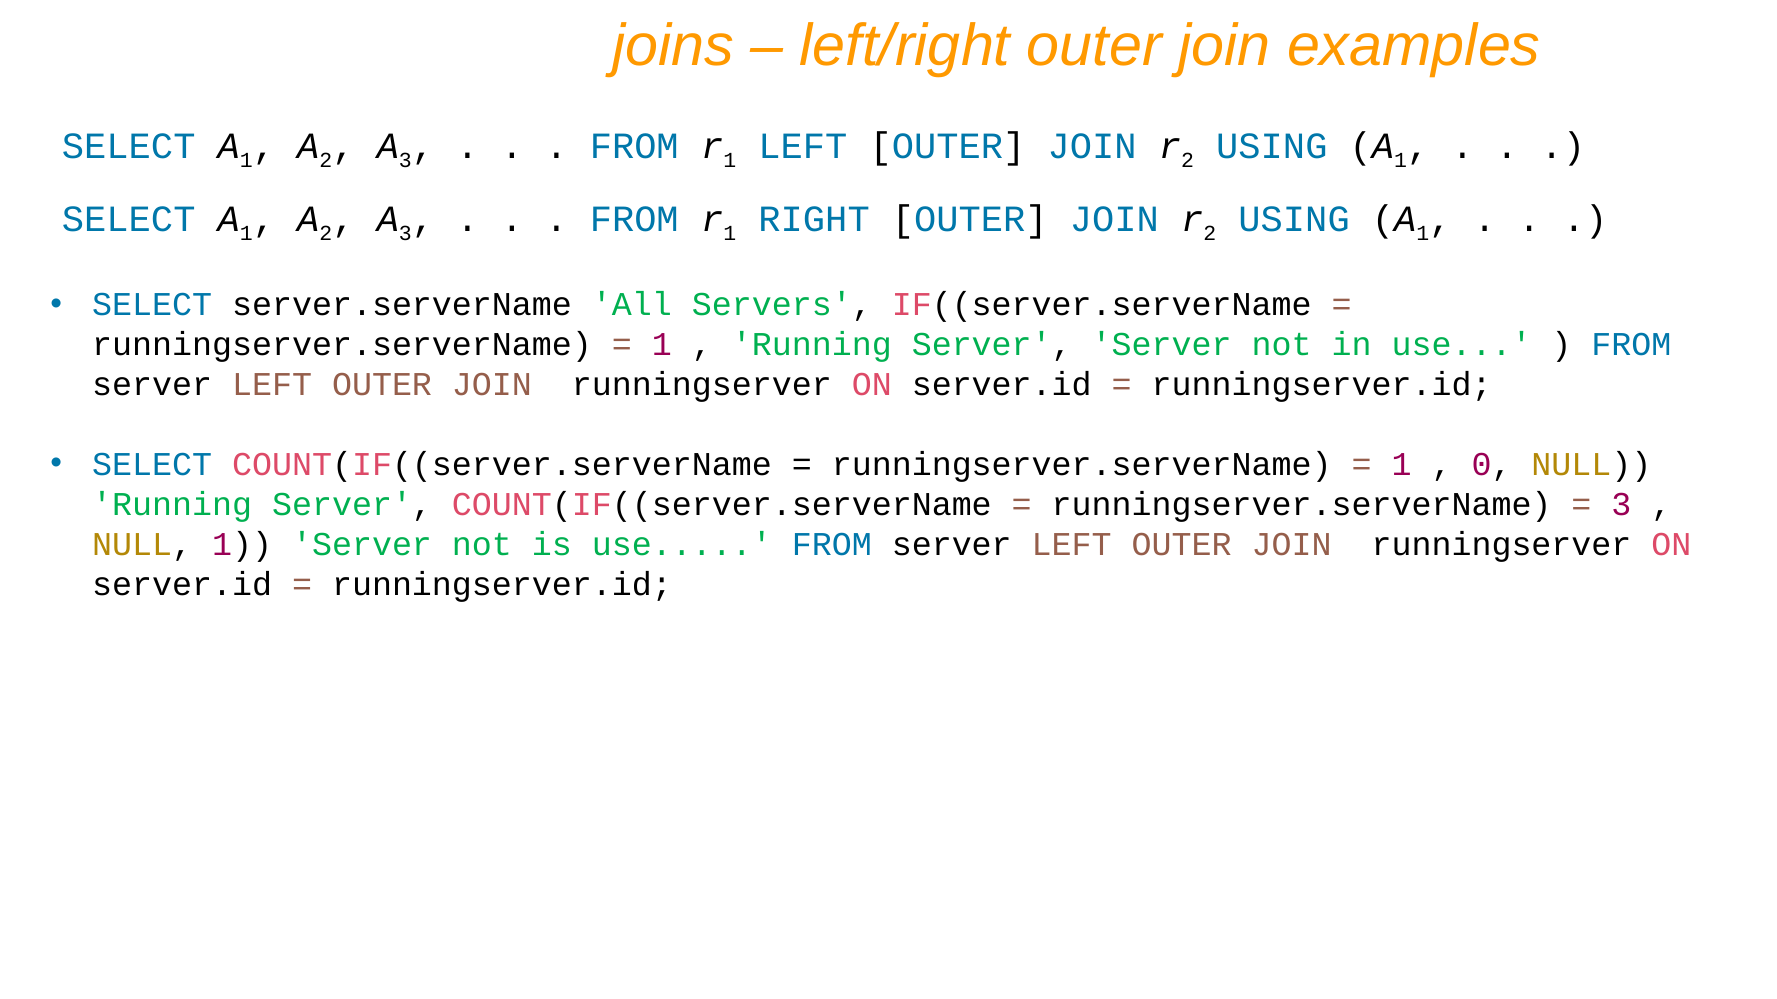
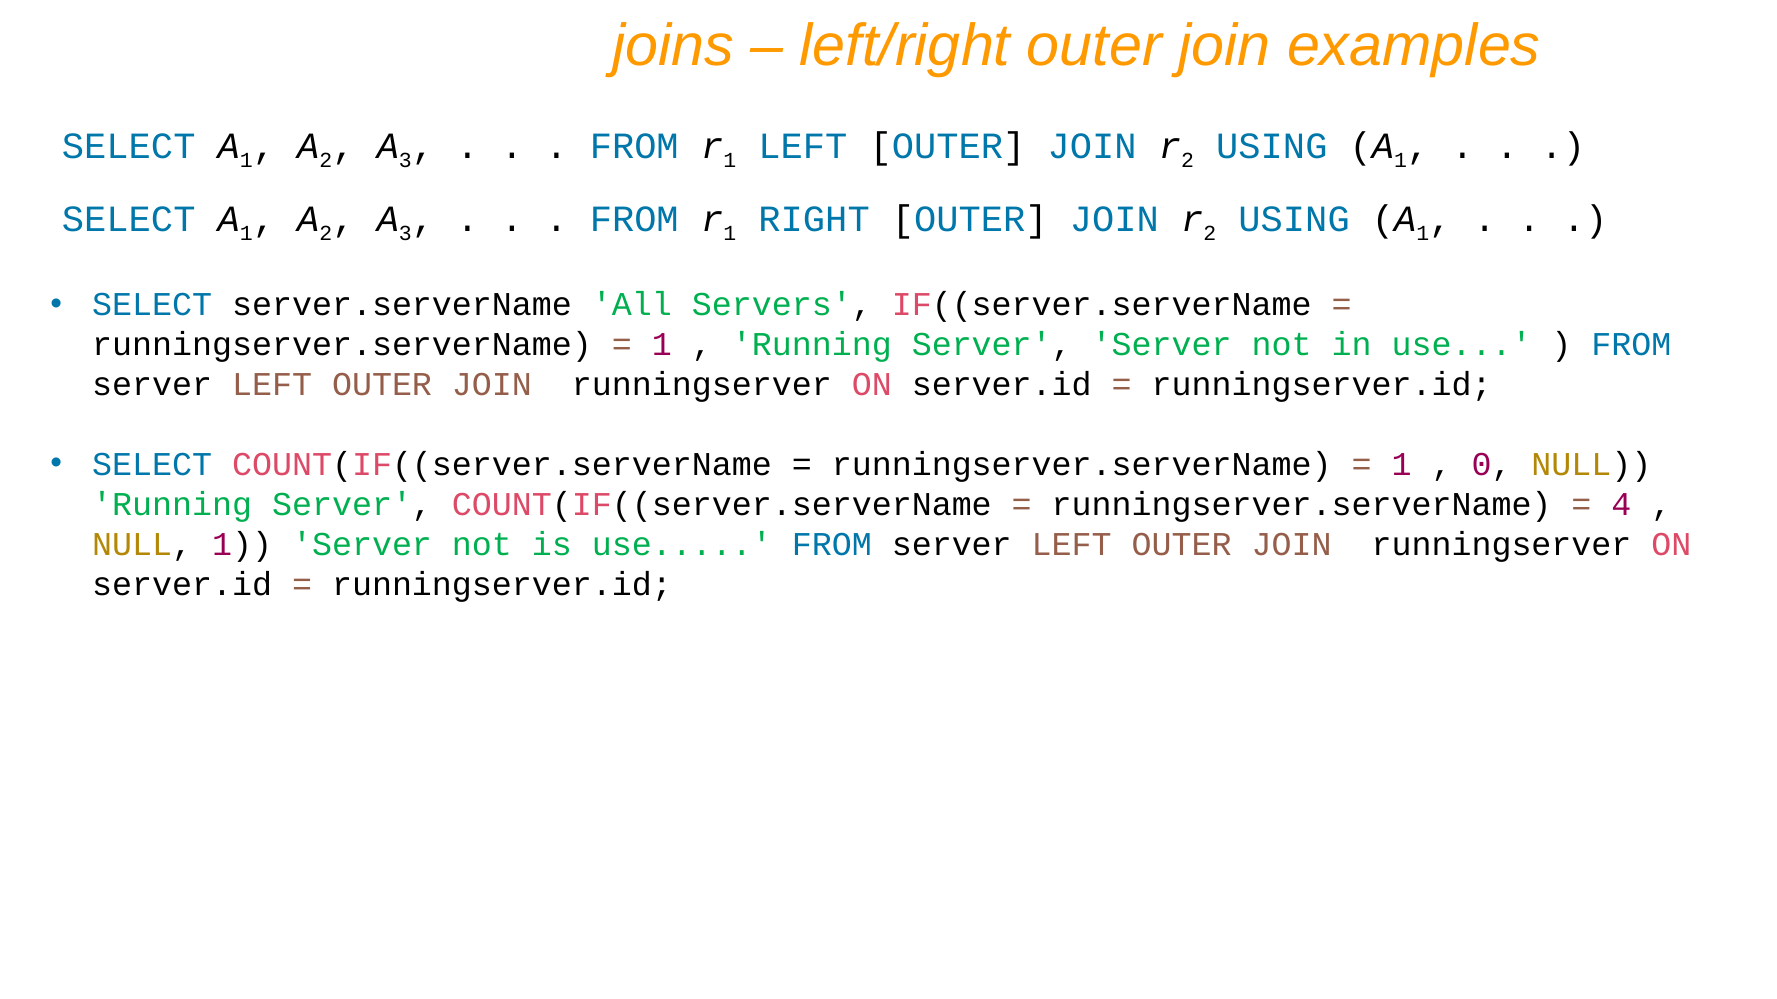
3: 3 -> 4 (1621, 505)
